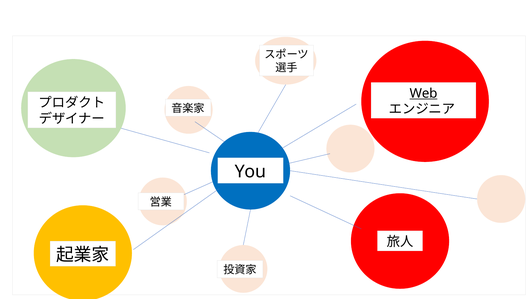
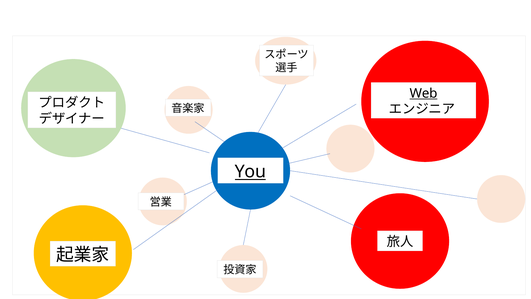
You underline: none -> present (250, 172)
